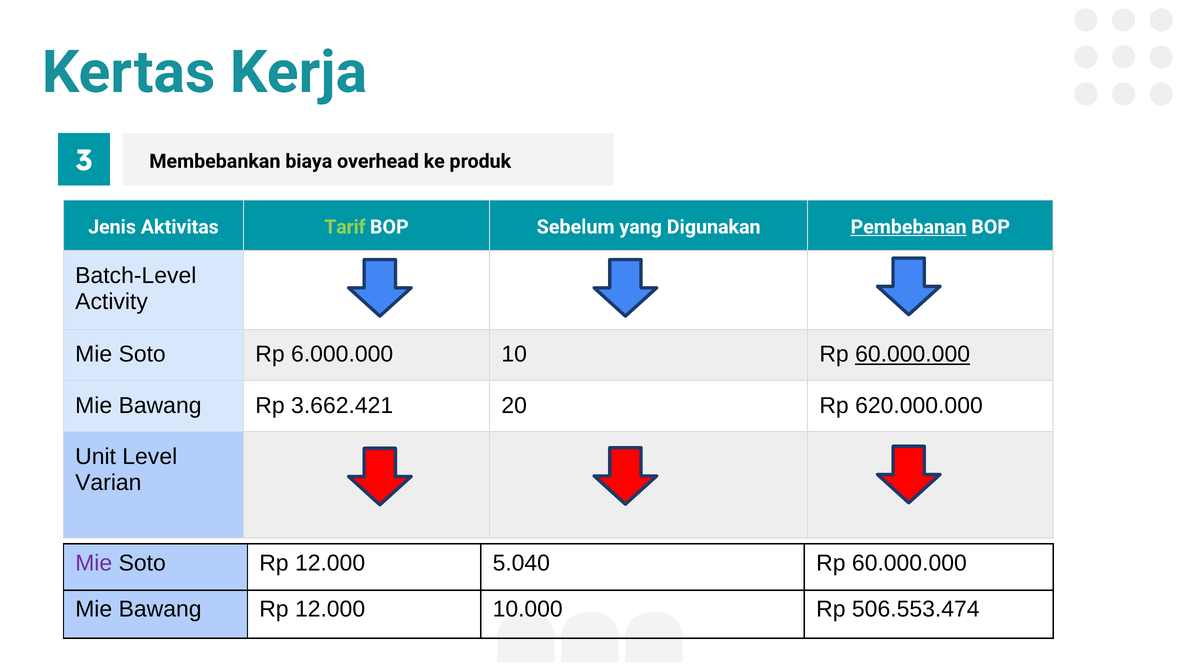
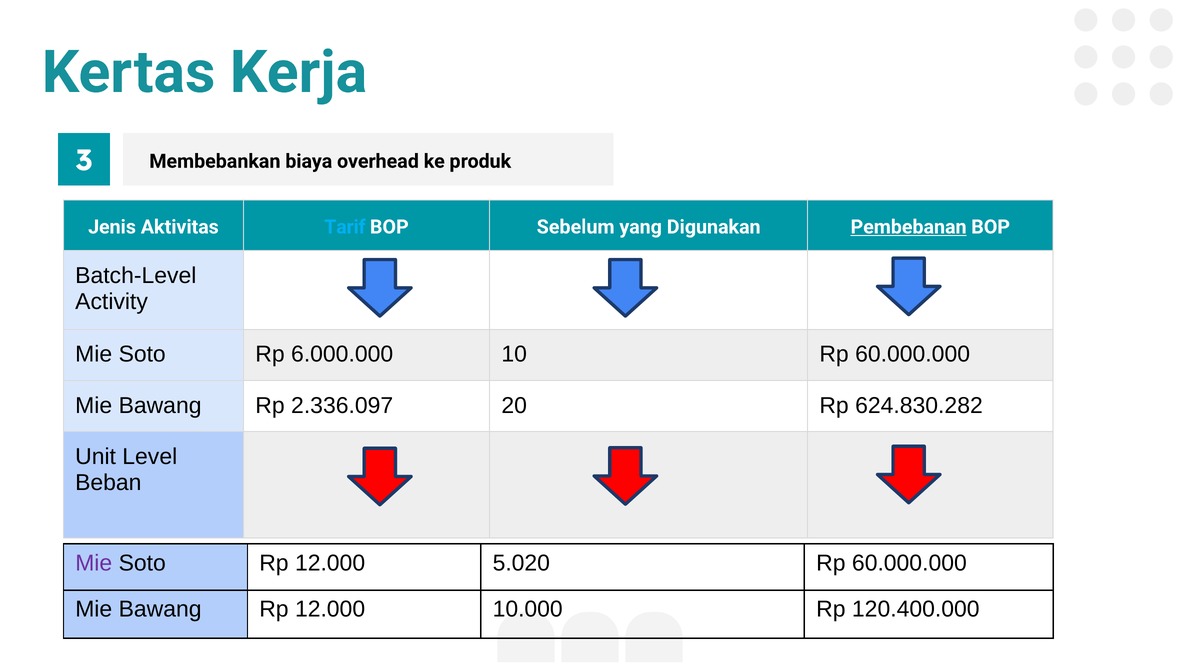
Tarif colour: light green -> light blue (345, 227)
60.000.000 underline: present -> none (913, 354)
3.662.421: 3.662.421 -> 2.336.097 (342, 405)
620.000.000: 620.000.000 -> 624.830.282 (919, 405)
Varian: Varian -> Beban (108, 482)
5.040: 5.040 -> 5.020 (521, 563)
506.553.474: 506.553.474 -> 120.400.000 (916, 609)
